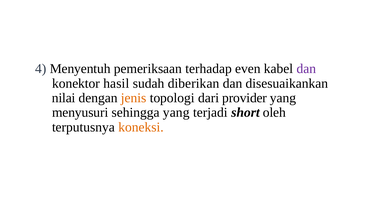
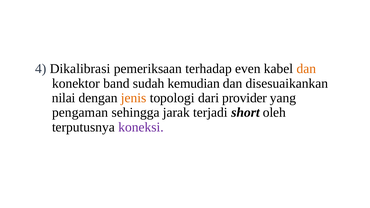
Menyentuh: Menyentuh -> Dikalibrasi (80, 69)
dan colour: purple -> orange (306, 69)
hasil: hasil -> band (116, 83)
diberikan: diberikan -> kemudian (194, 83)
menyusuri: menyusuri -> pengaman (80, 113)
sehingga yang: yang -> jarak (176, 113)
koneksi colour: orange -> purple (141, 127)
